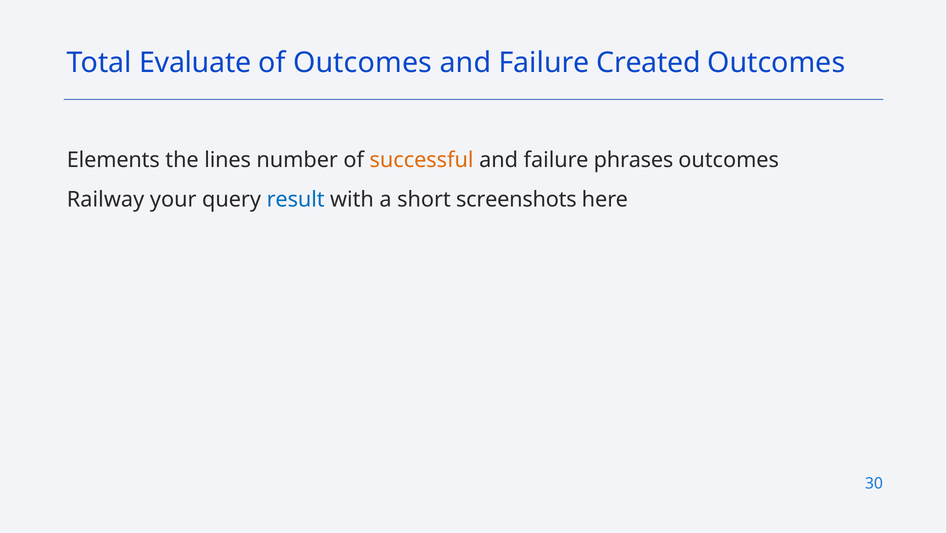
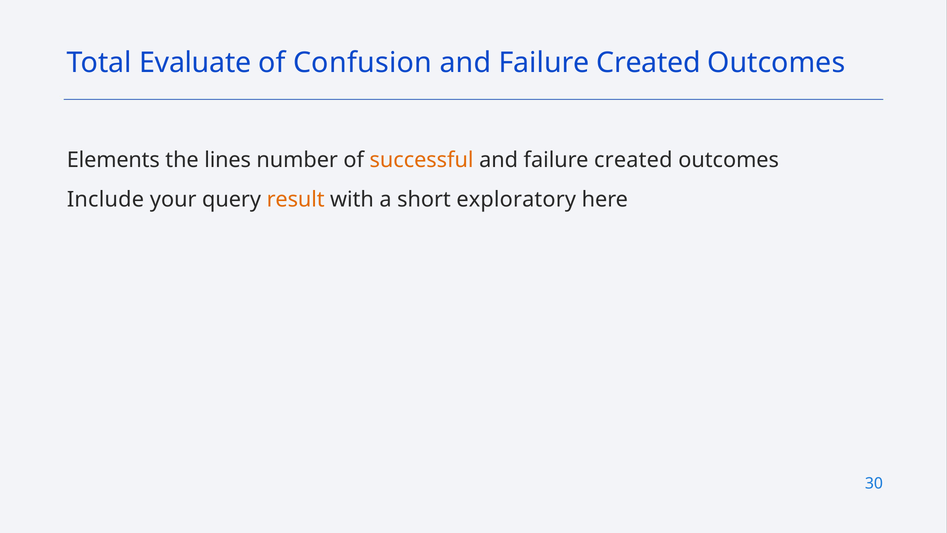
of Outcomes: Outcomes -> Confusion (363, 63)
phrases: phrases -> created (633, 160)
Railway: Railway -> Include (105, 200)
result colour: blue -> orange (296, 200)
screenshots: screenshots -> exploratory (516, 200)
